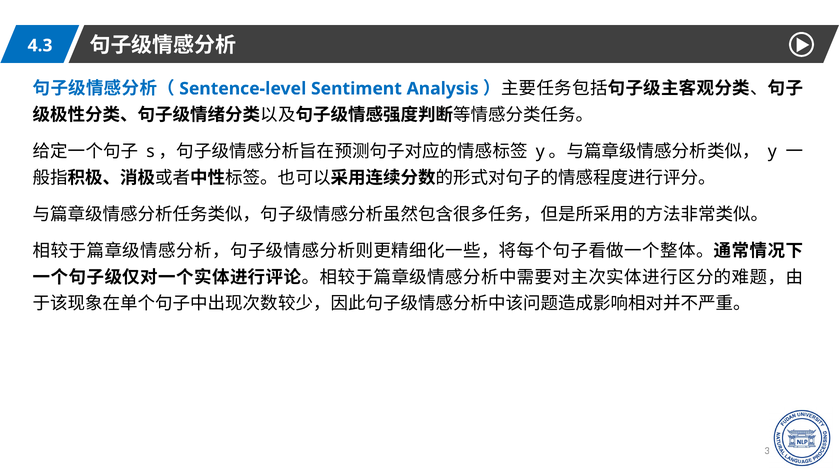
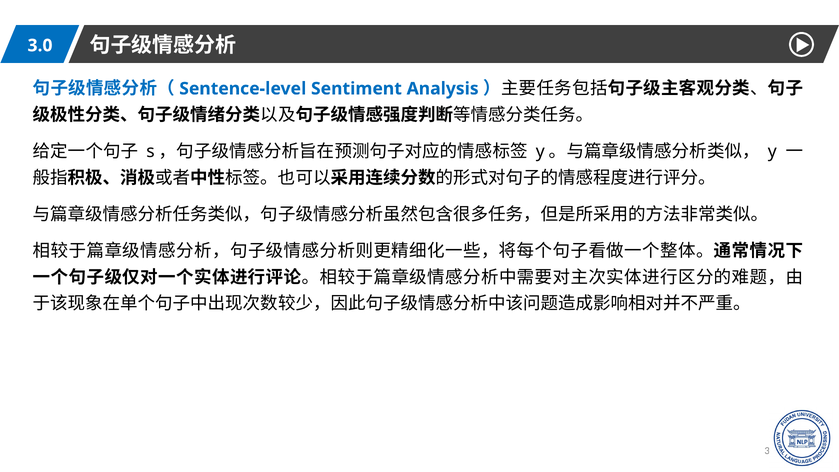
4.3: 4.3 -> 3.0 (40, 46)
